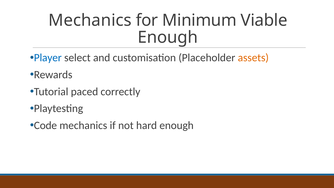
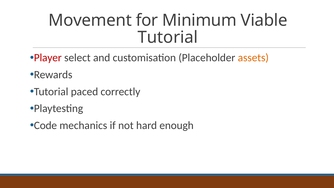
Mechanics: Mechanics -> Movement (90, 20)
Enough: Enough -> Tutorial (168, 37)
Player colour: blue -> red (48, 58)
